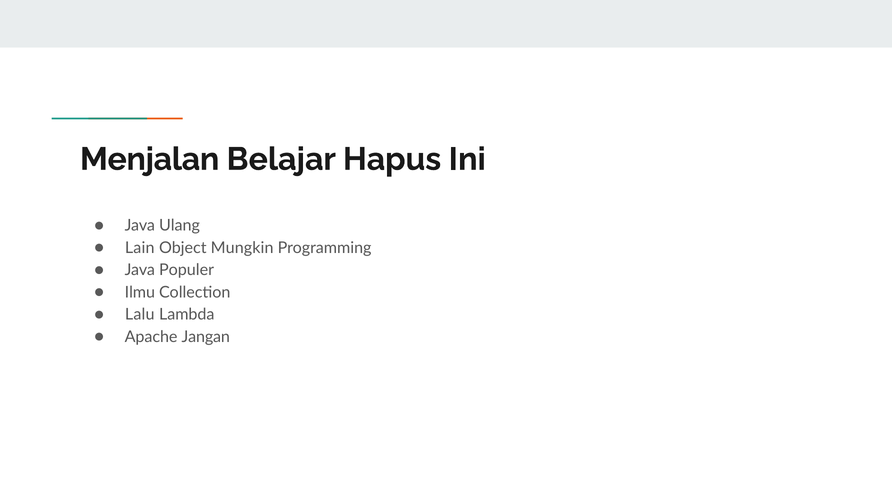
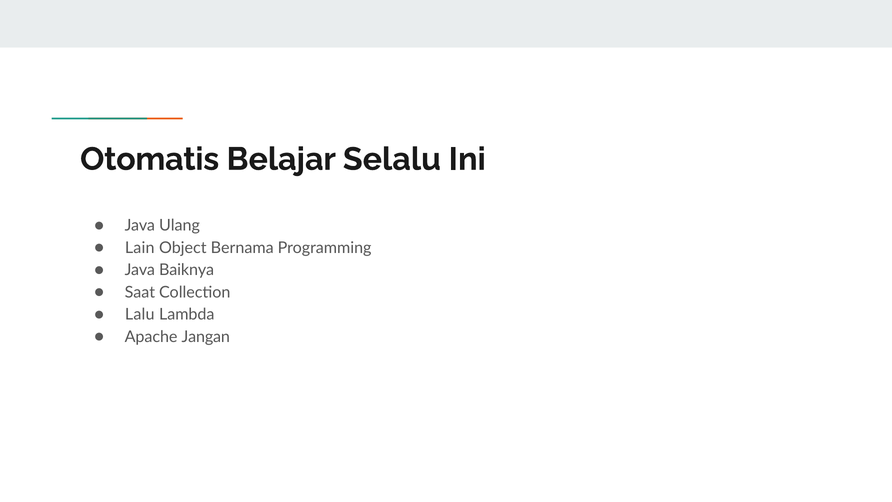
Menjalan: Menjalan -> Otomatis (150, 159)
Hapus: Hapus -> Selalu (392, 159)
Mungkin: Mungkin -> Bernama (242, 248)
Populer: Populer -> Baiknya (187, 270)
Ilmu: Ilmu -> Saat (140, 292)
